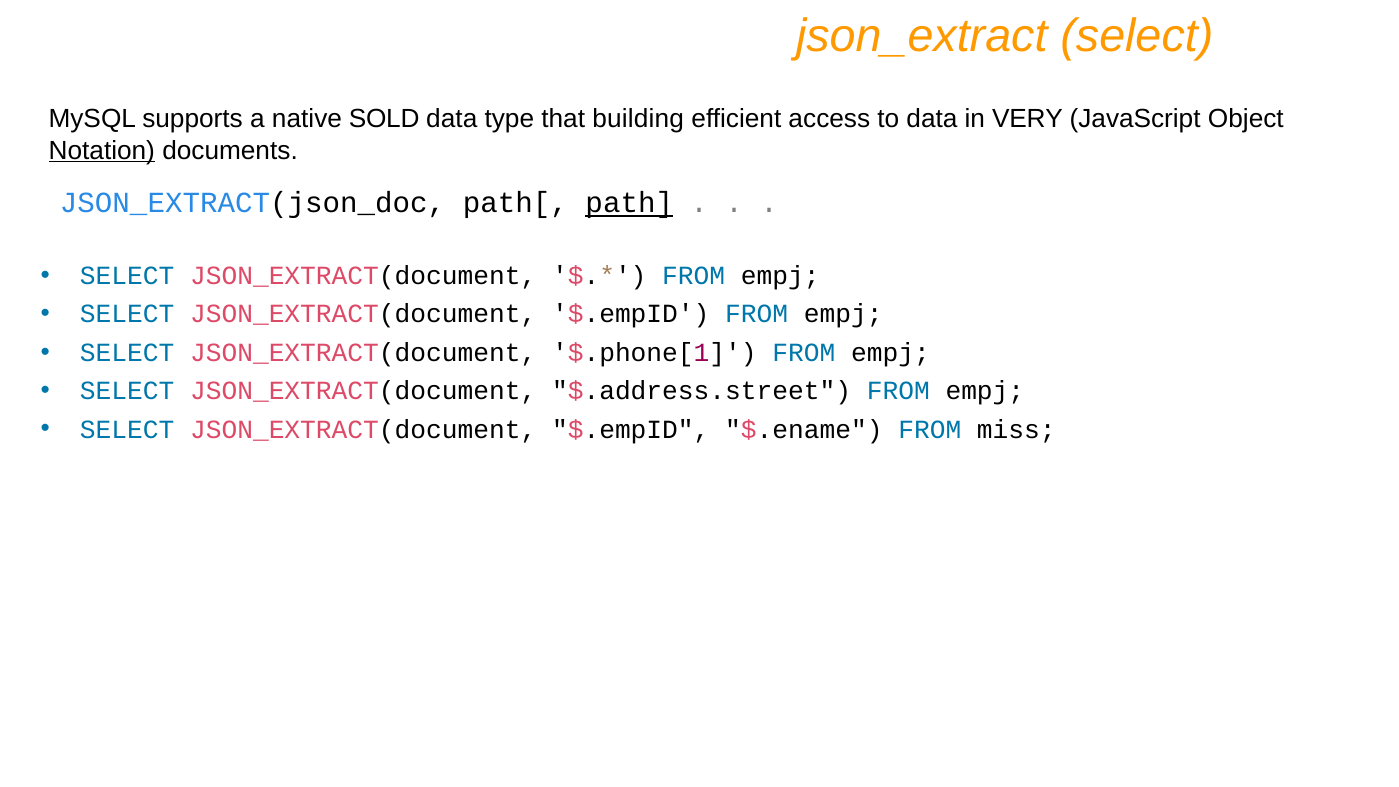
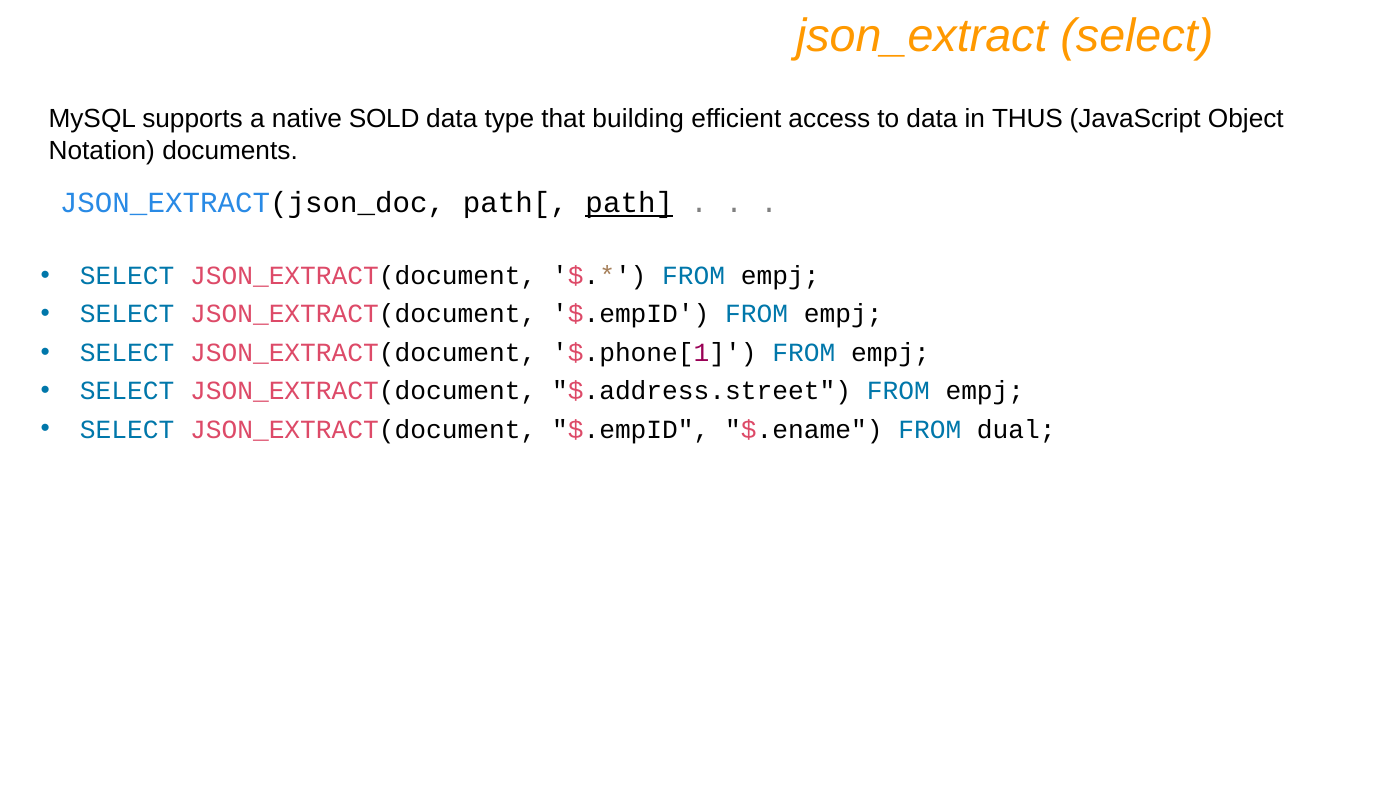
VERY: VERY -> THUS (1028, 119)
Notation underline: present -> none (102, 150)
miss: miss -> dual (1016, 430)
